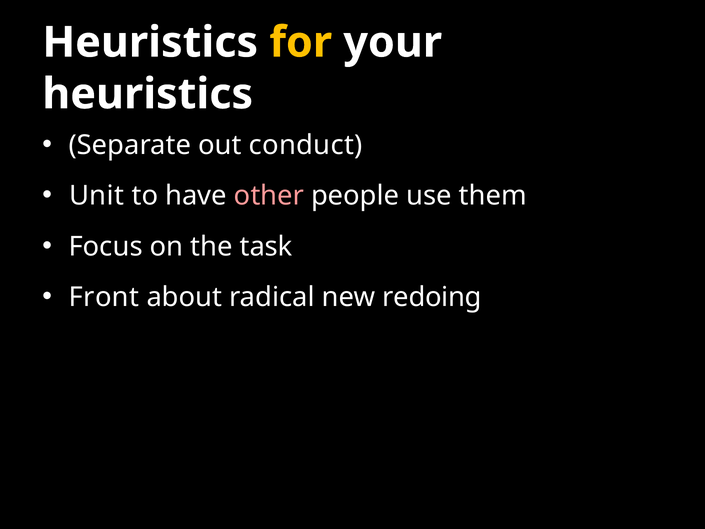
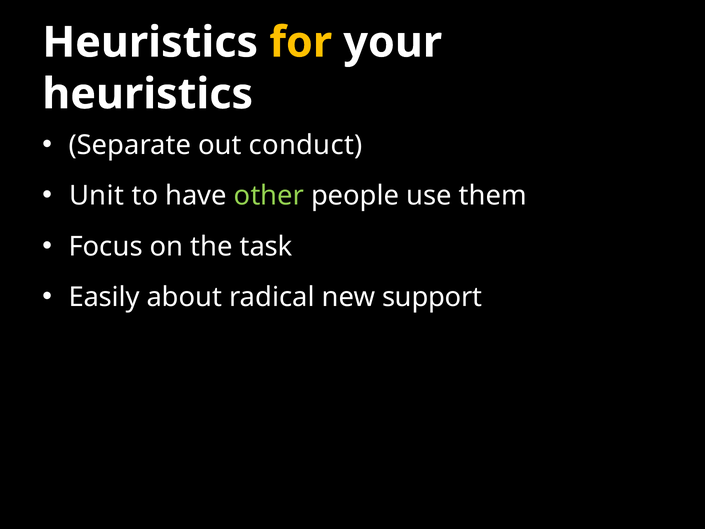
other colour: pink -> light green (269, 196)
Front: Front -> Easily (104, 297)
redoing: redoing -> support (432, 297)
